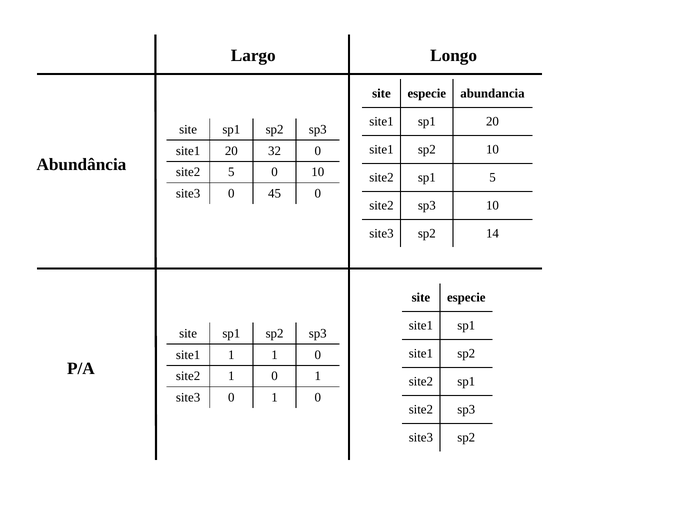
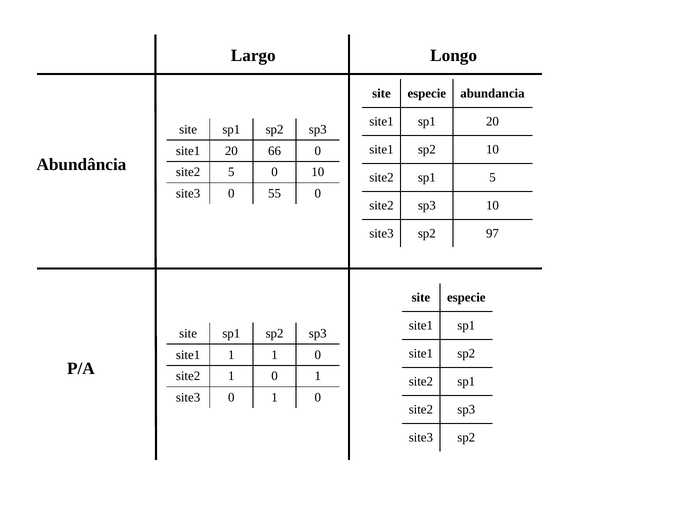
32: 32 -> 66 (275, 151)
45: 45 -> 55 (275, 193)
14: 14 -> 97 (492, 233)
